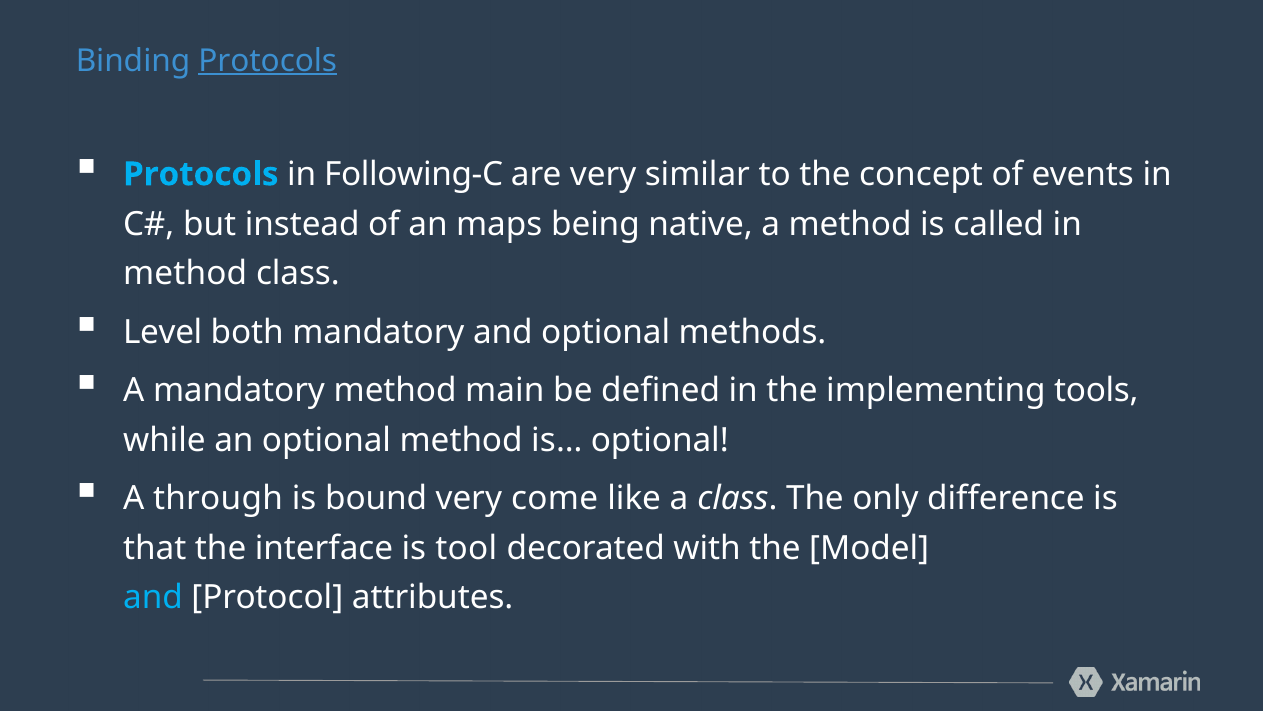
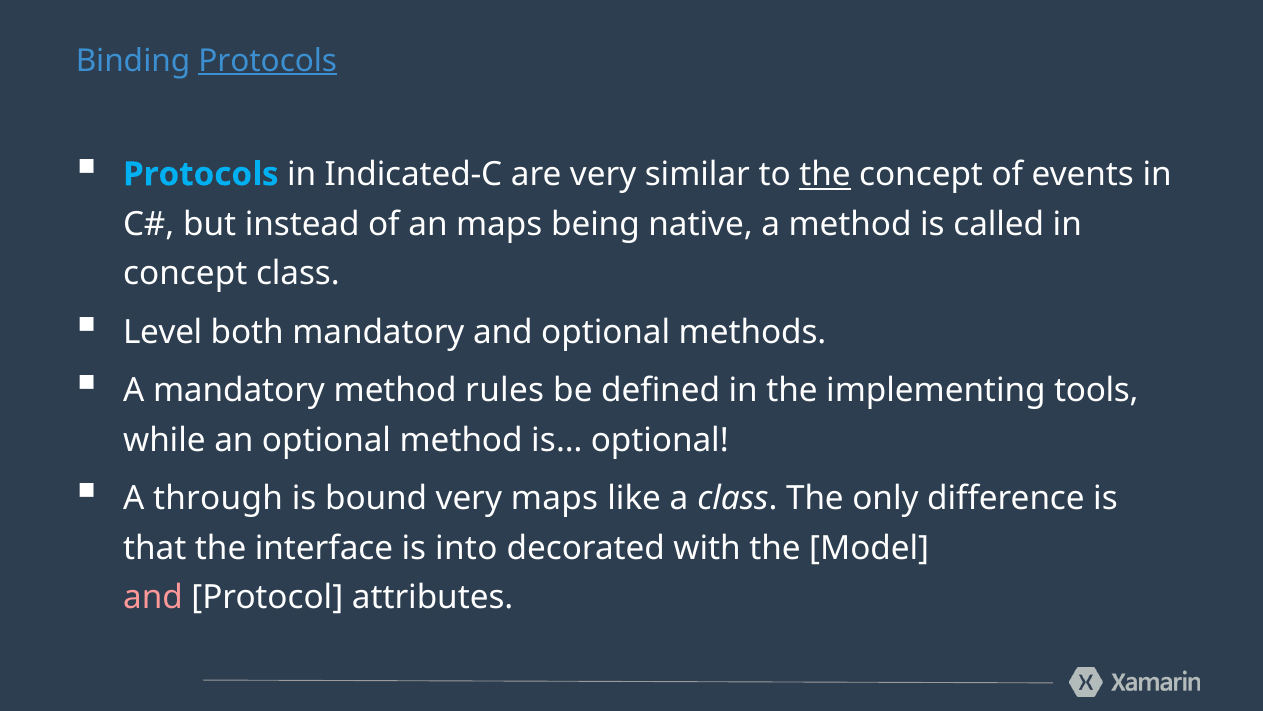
Following-C: Following-C -> Indicated-C (414, 174)
the underline: none -> present (825, 174)
method: method -> concept (185, 274)
main: main -> rules (505, 390)
very come: come -> maps (555, 498)
tool: tool -> into (466, 548)
and colour: light blue -> pink (153, 598)
